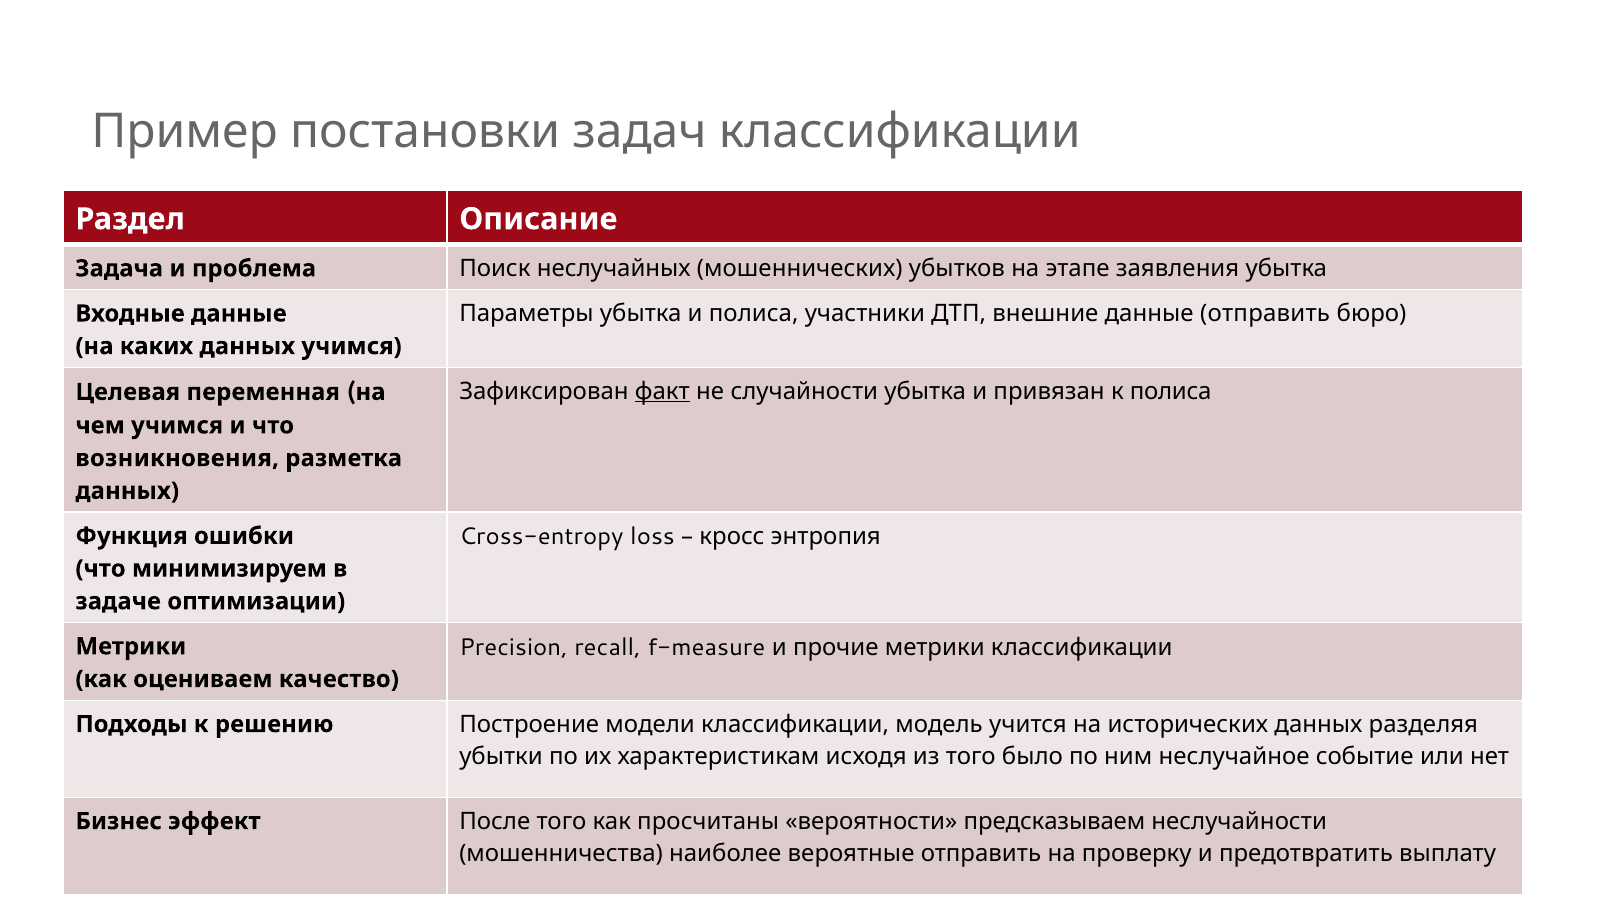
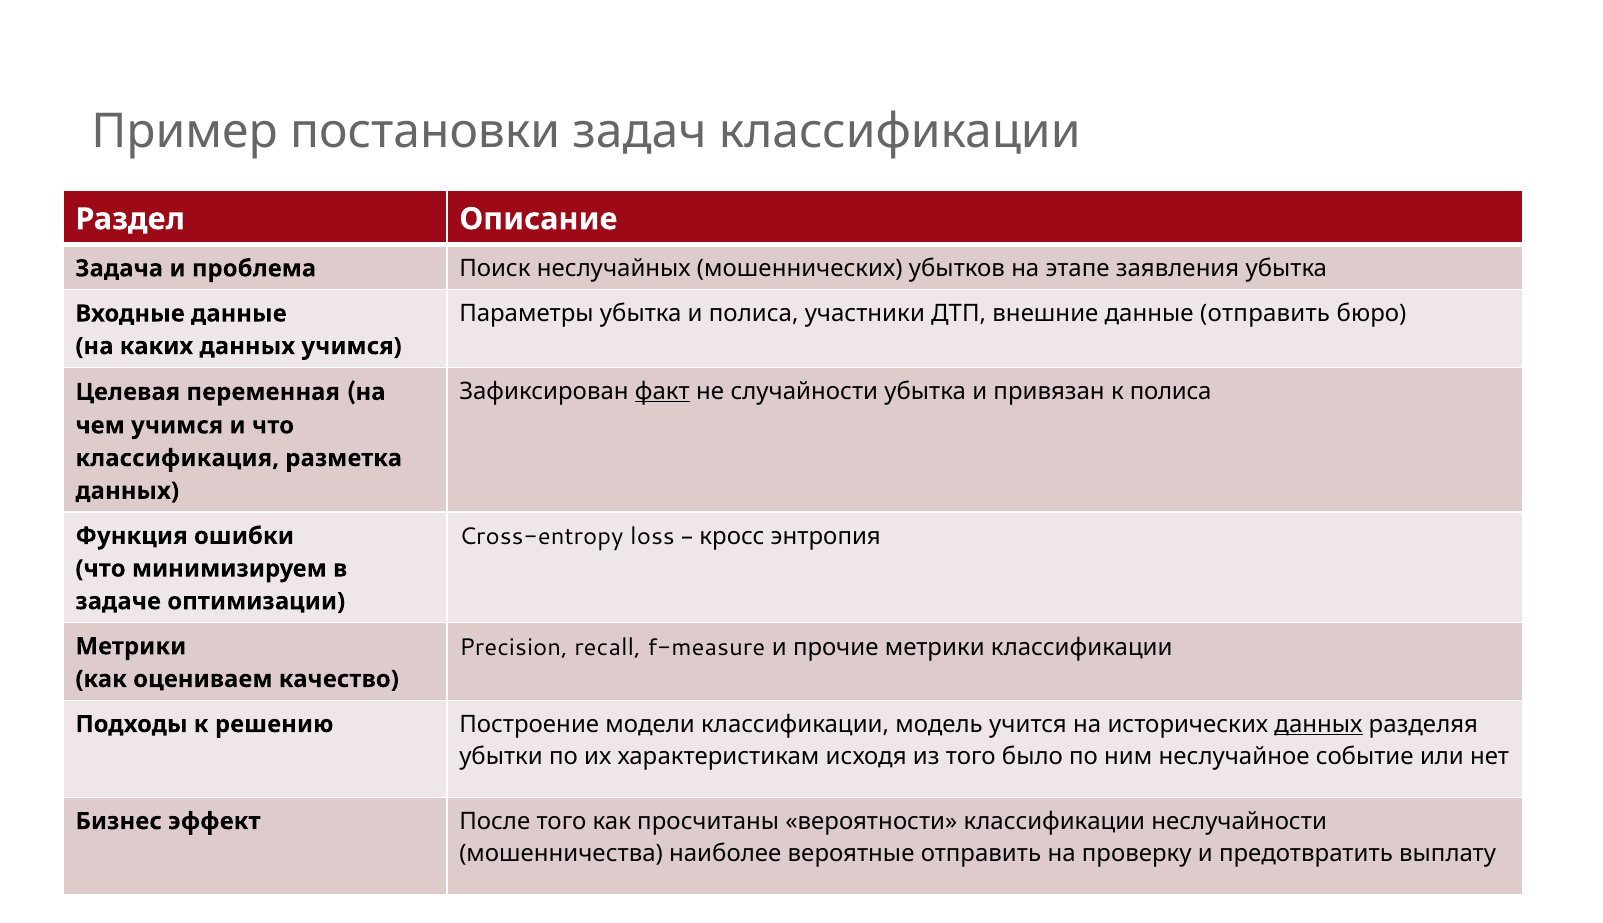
возникновения: возникновения -> классификация (177, 458)
данных underline: none -> present (1318, 724)
вероятности предсказываем: предсказываем -> классификации (1054, 821)
